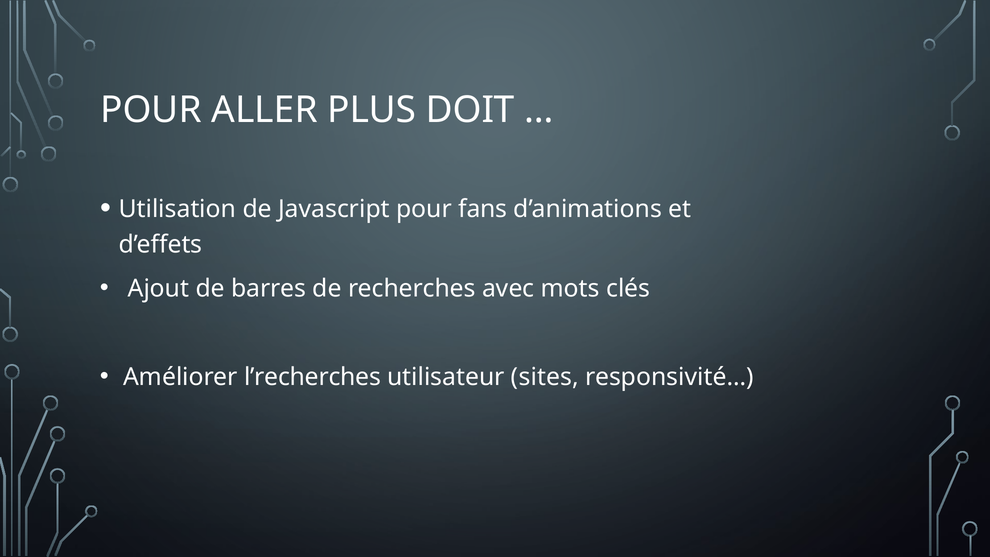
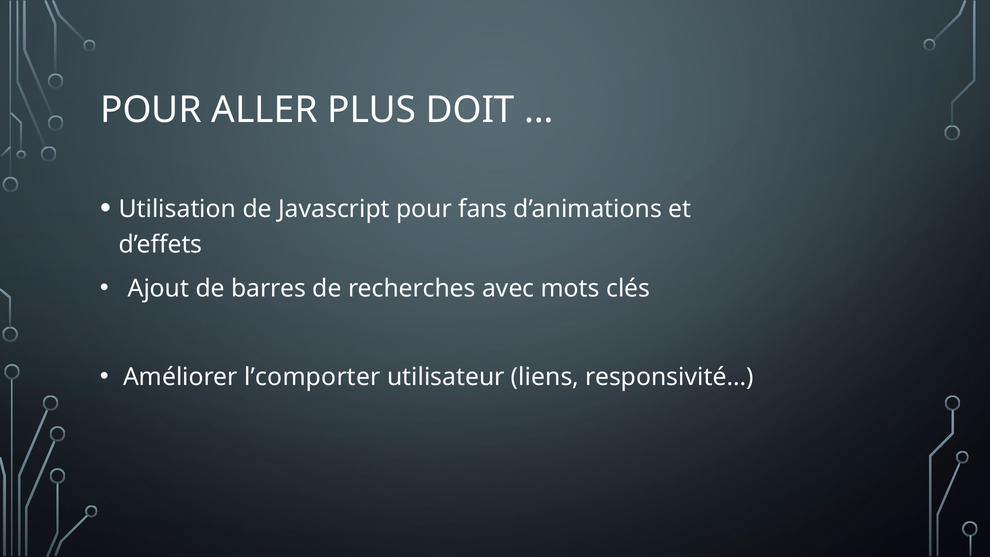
l’recherches: l’recherches -> l’comporter (312, 377)
sites: sites -> liens (545, 377)
